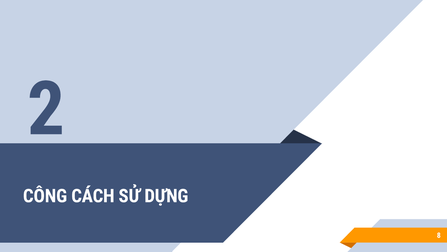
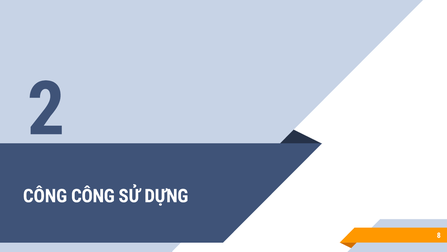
CÔNG CÁCH: CÁCH -> CÔNG (93, 196)
